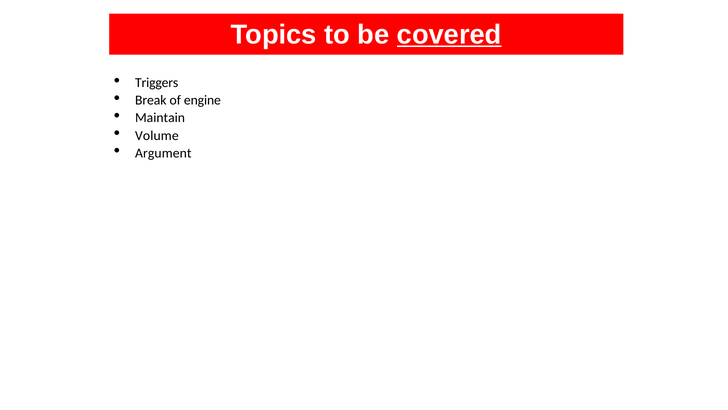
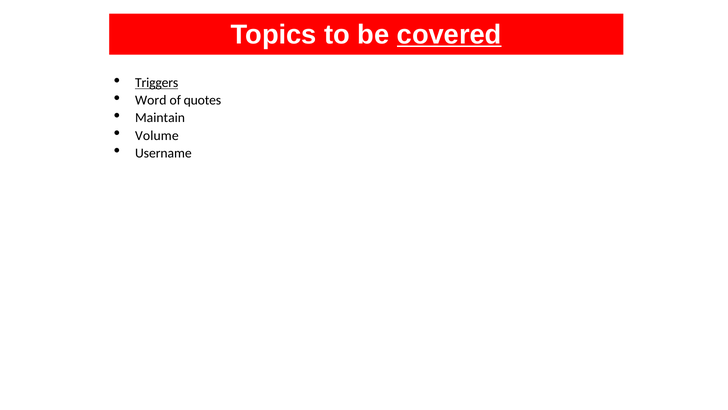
Triggers underline: none -> present (157, 83)
Break: Break -> Word (151, 100)
engine: engine -> quotes (202, 100)
Argument: Argument -> Username (163, 153)
